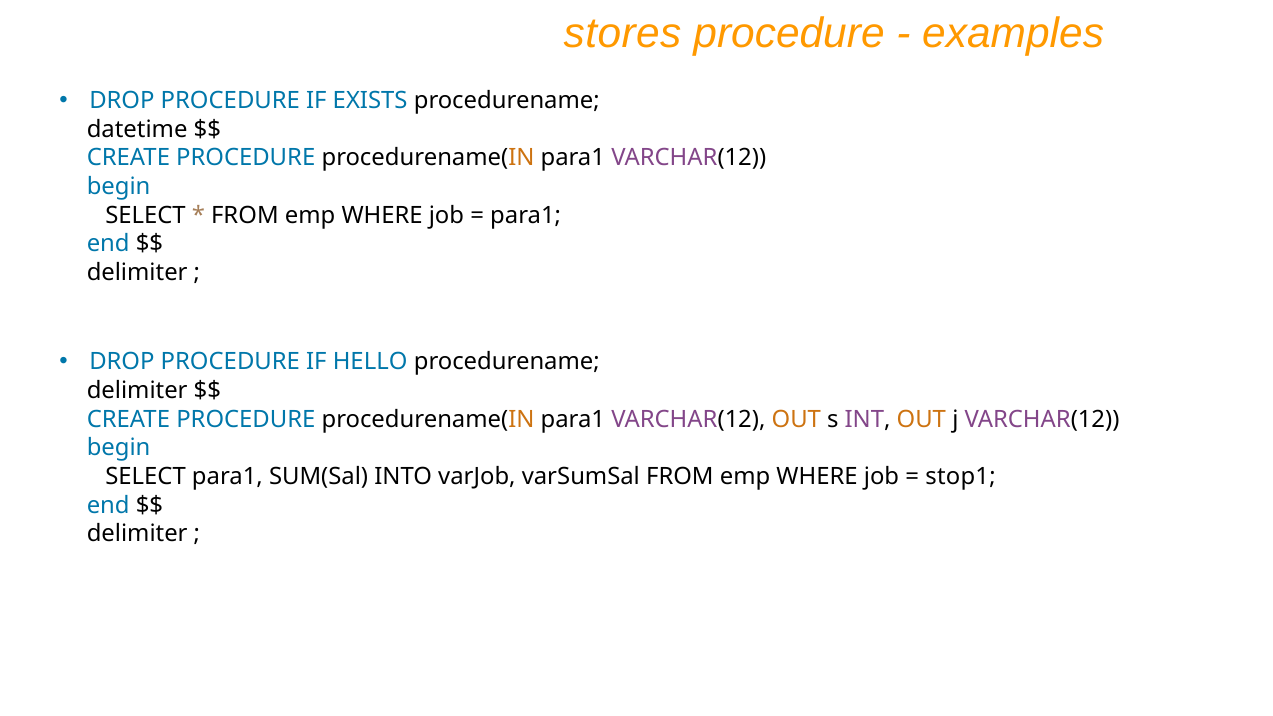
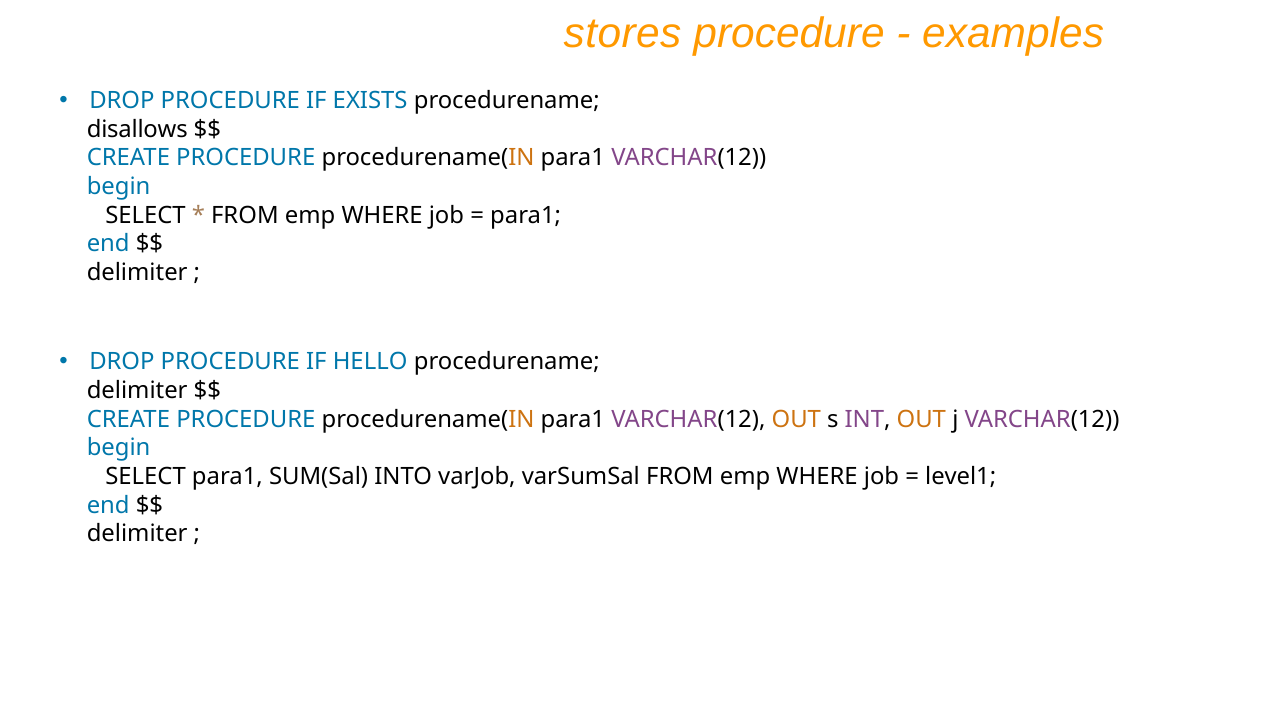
datetime: datetime -> disallows (137, 129)
stop1: stop1 -> level1 (961, 477)
